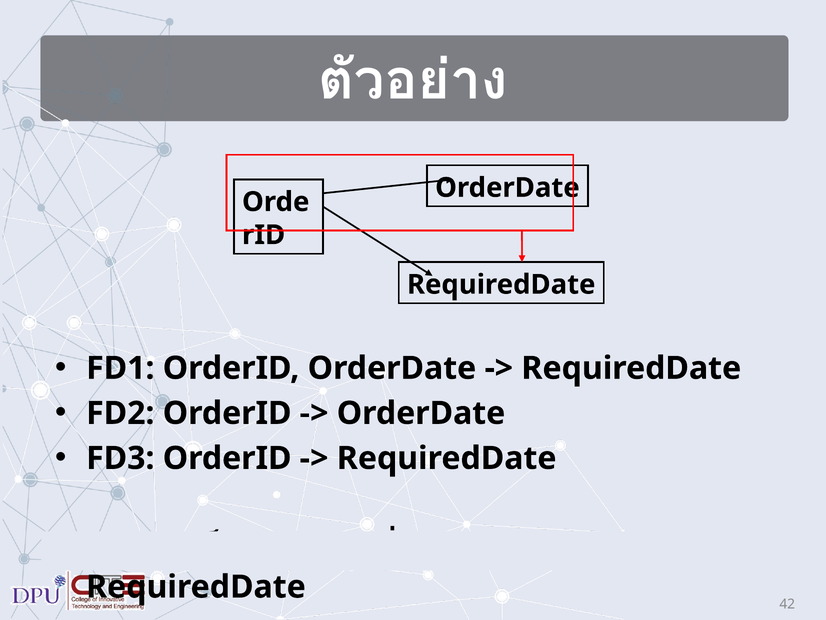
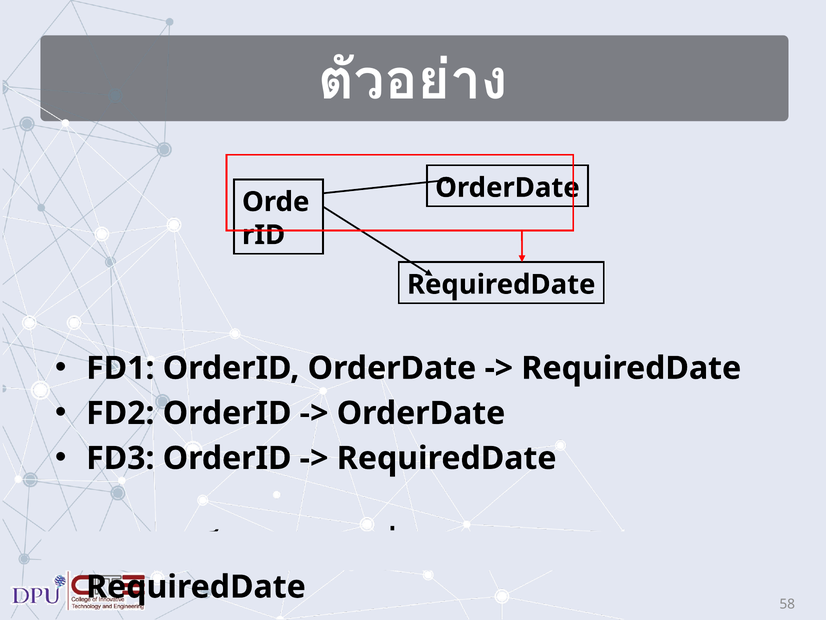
42: 42 -> 58 (787, 604)
